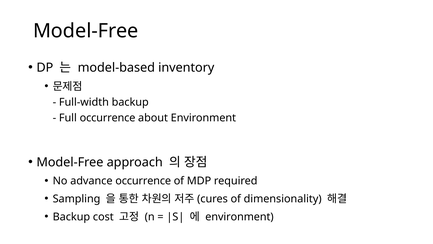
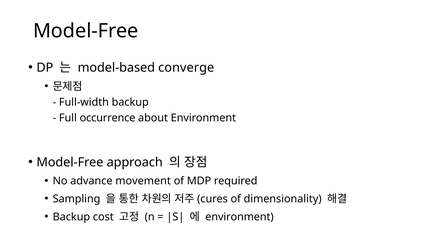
inventory: inventory -> converge (186, 68)
advance occurrence: occurrence -> movement (143, 181)
